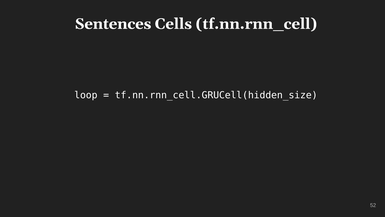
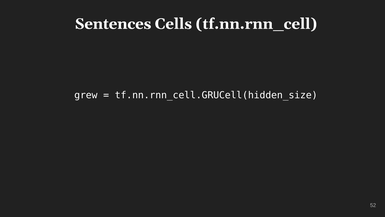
loop: loop -> grew (86, 95)
